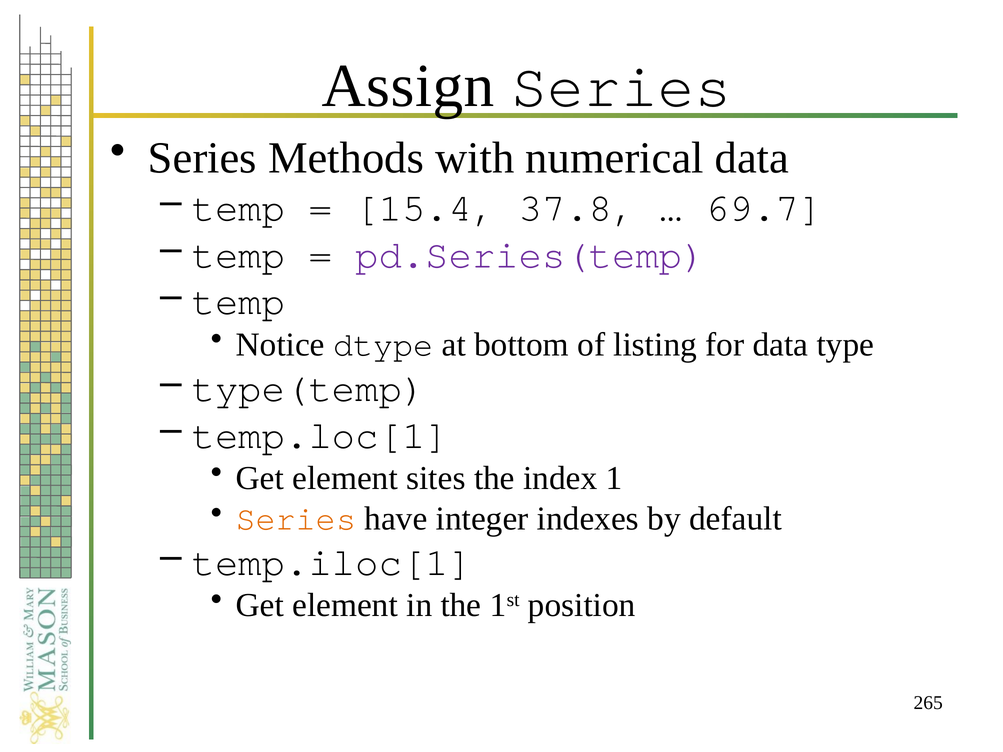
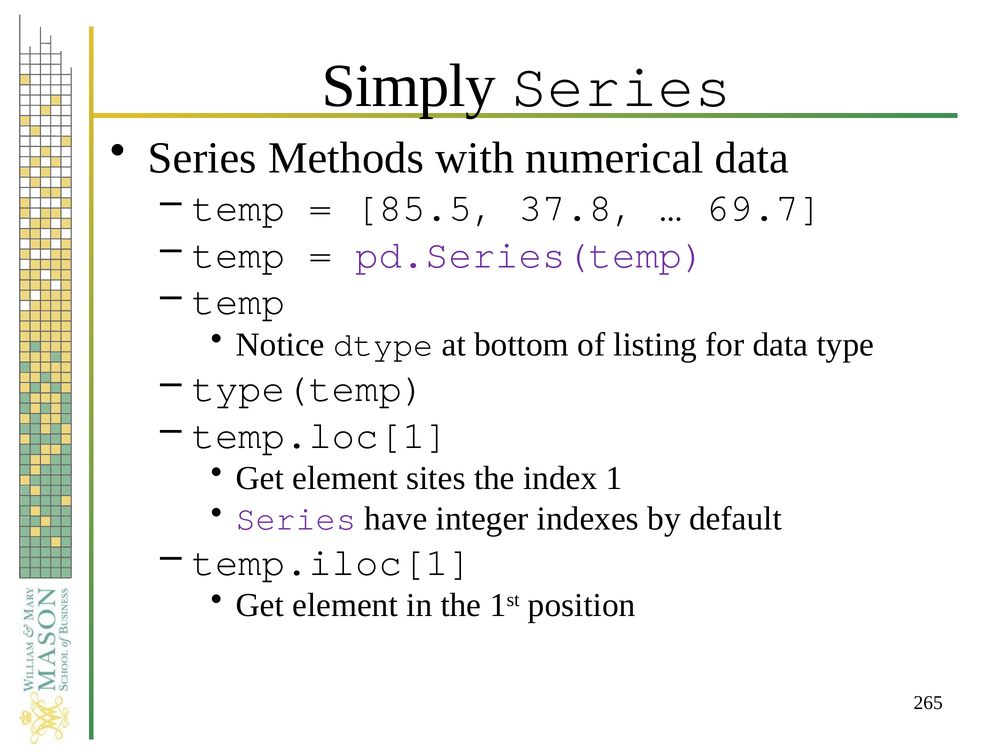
Assign: Assign -> Simply (409, 86)
15.4: 15.4 -> 85.5 (425, 208)
Series colour: orange -> purple (296, 519)
